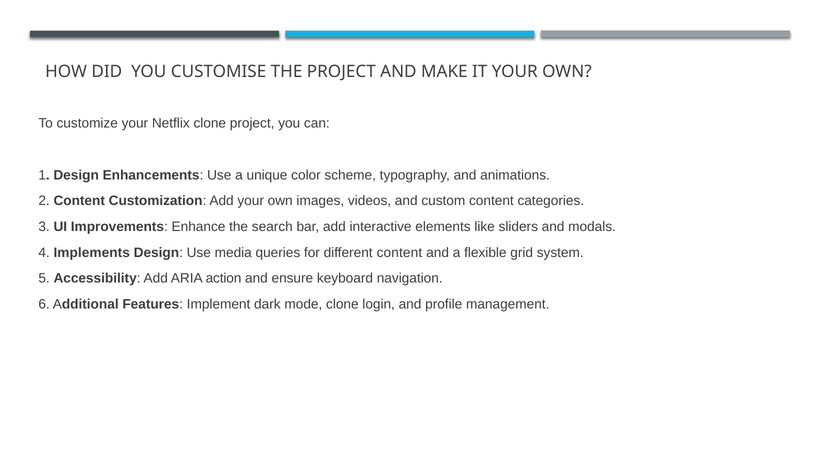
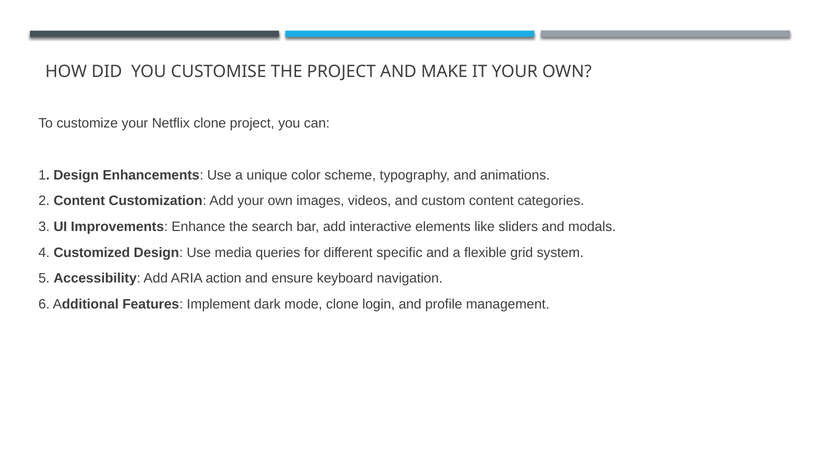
Implements: Implements -> Customized (92, 253)
different content: content -> specific (399, 253)
